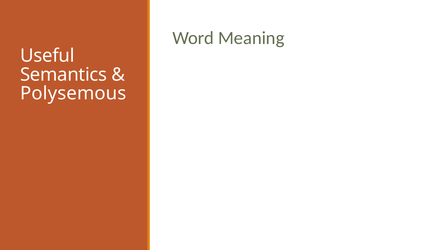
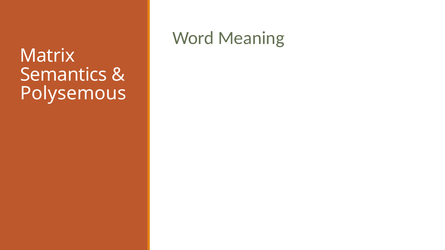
Useful: Useful -> Matrix (47, 56)
